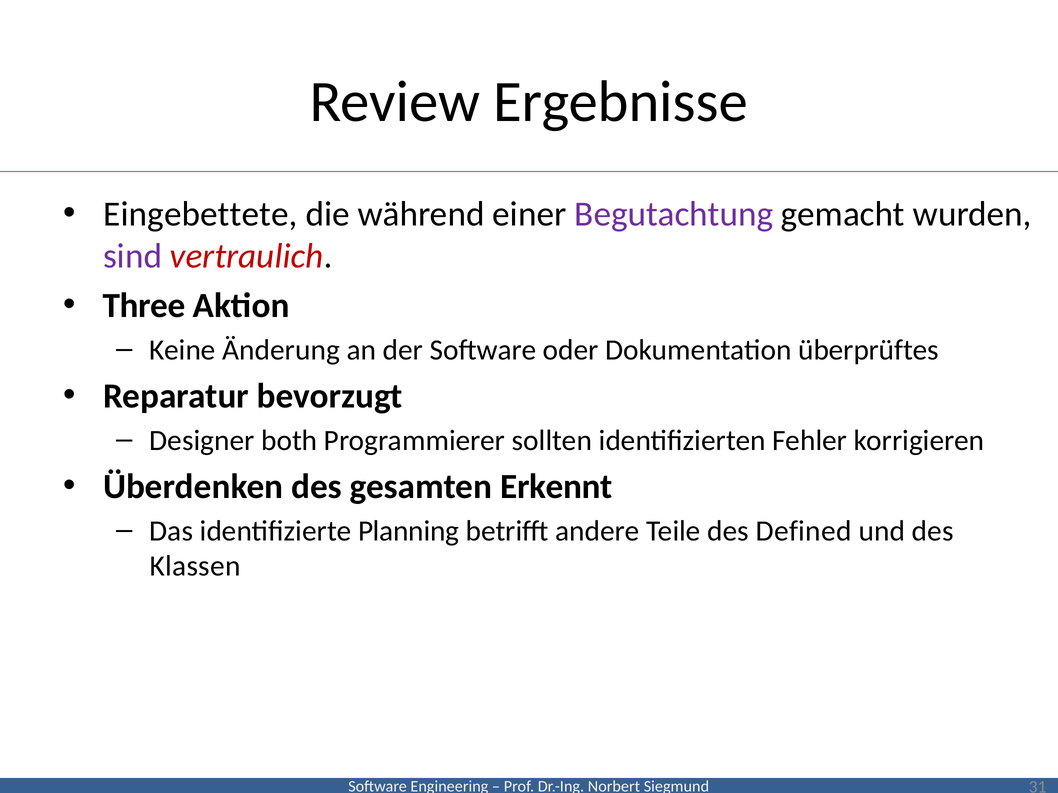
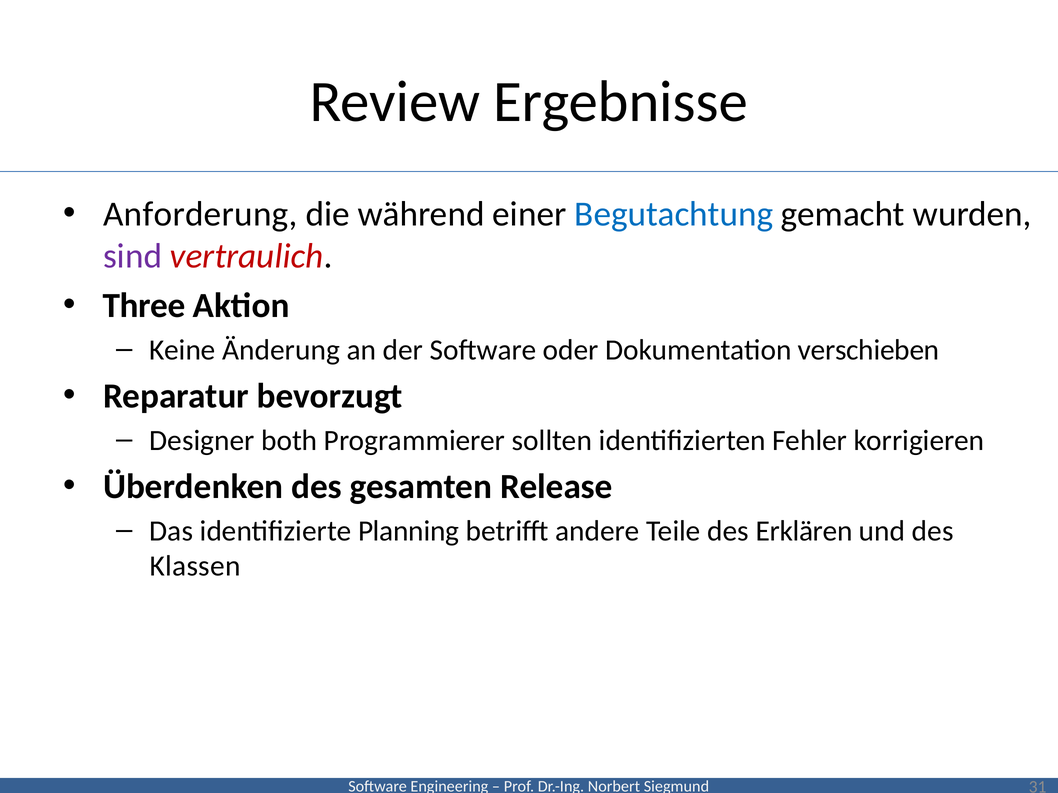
Eingebettete: Eingebettete -> Anforderung (200, 214)
Begutachtung colour: purple -> blue (674, 214)
überprüftes: überprüftes -> verschieben (869, 350)
Erkennt: Erkennt -> Release (556, 487)
Defined: Defined -> Erklären (804, 531)
